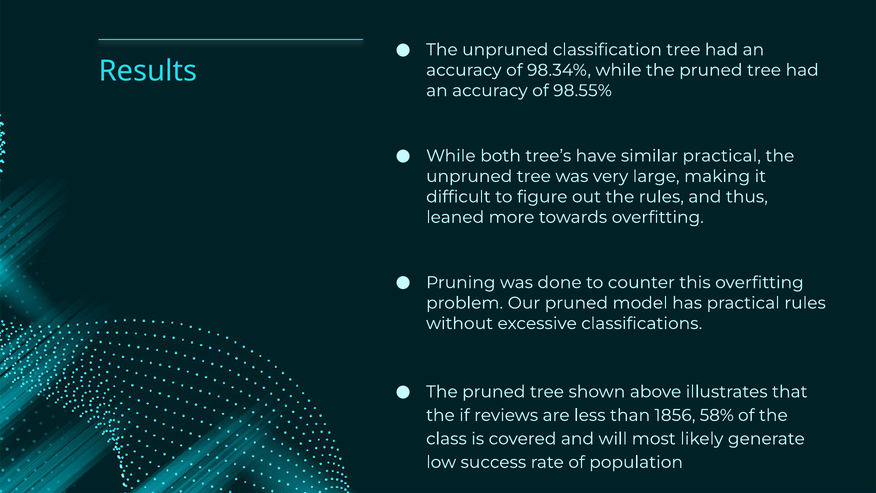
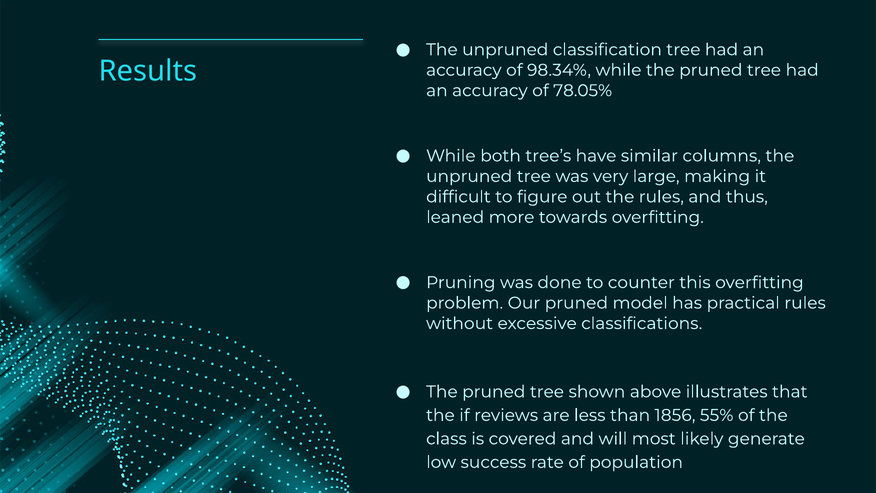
98.55%: 98.55% -> 78.05% (583, 91)
similar practical: practical -> columns (722, 156)
58%: 58% -> 55% (717, 415)
